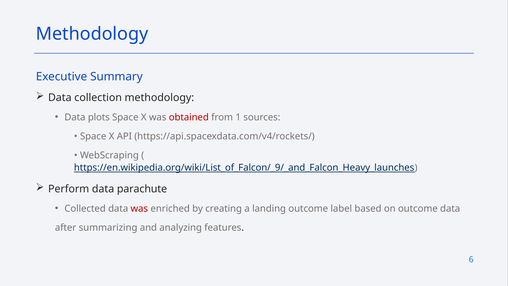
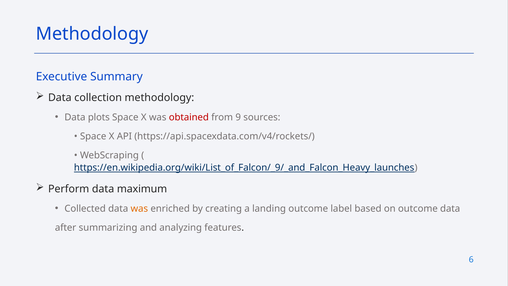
1: 1 -> 9 (238, 117)
parachute: parachute -> maximum (142, 189)
was colour: red -> orange (139, 208)
